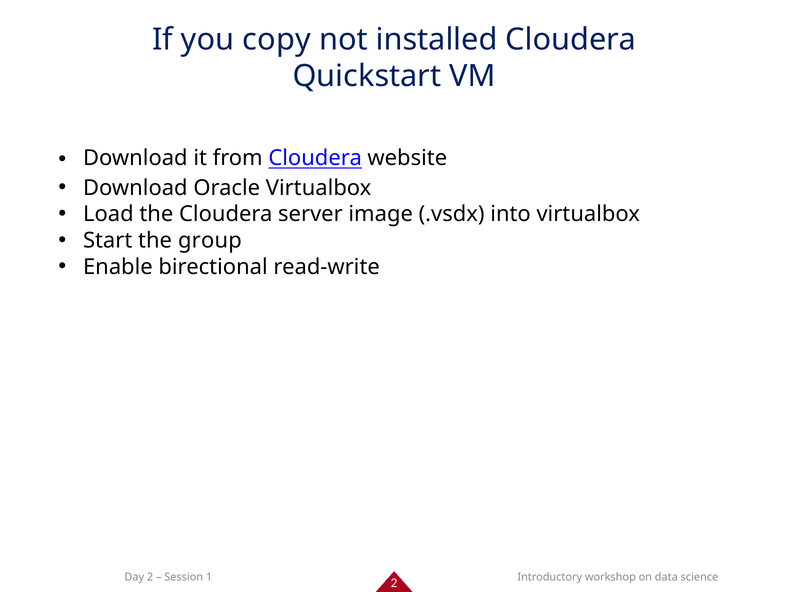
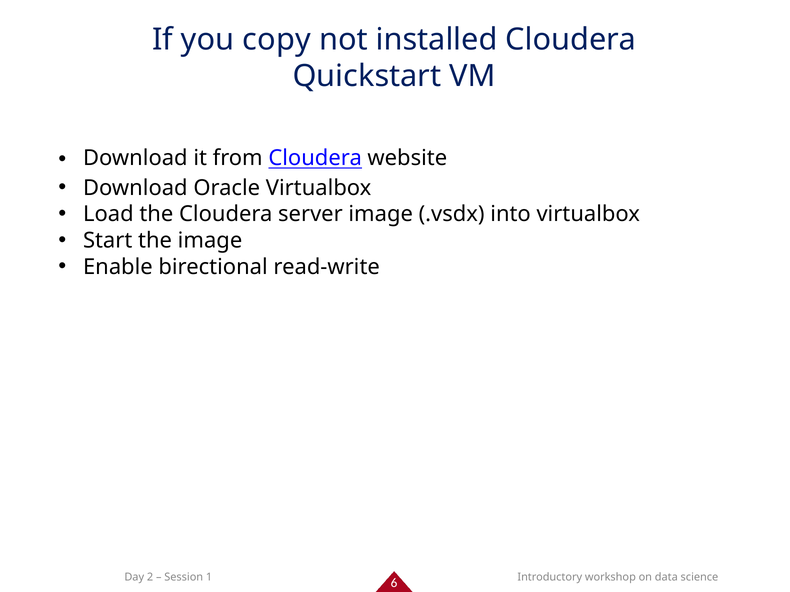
the group: group -> image (210, 241)
2: 2 -> 6 (394, 583)
